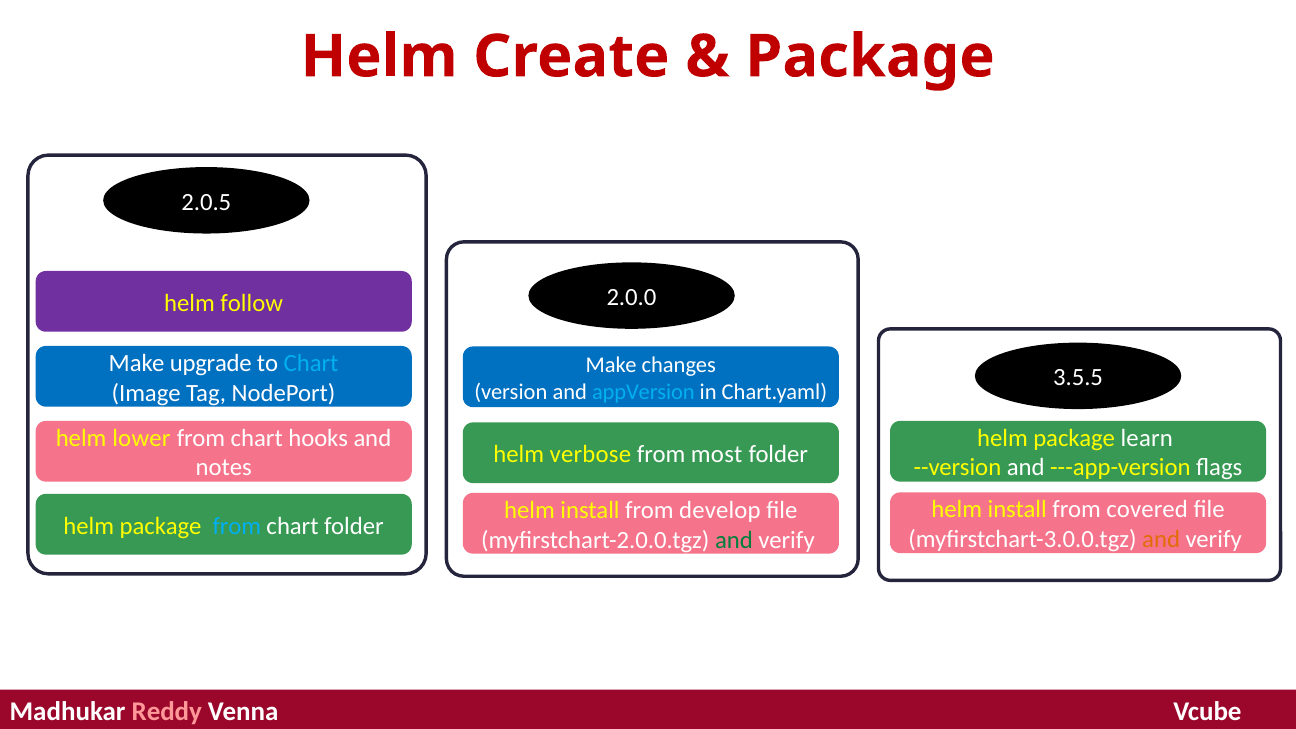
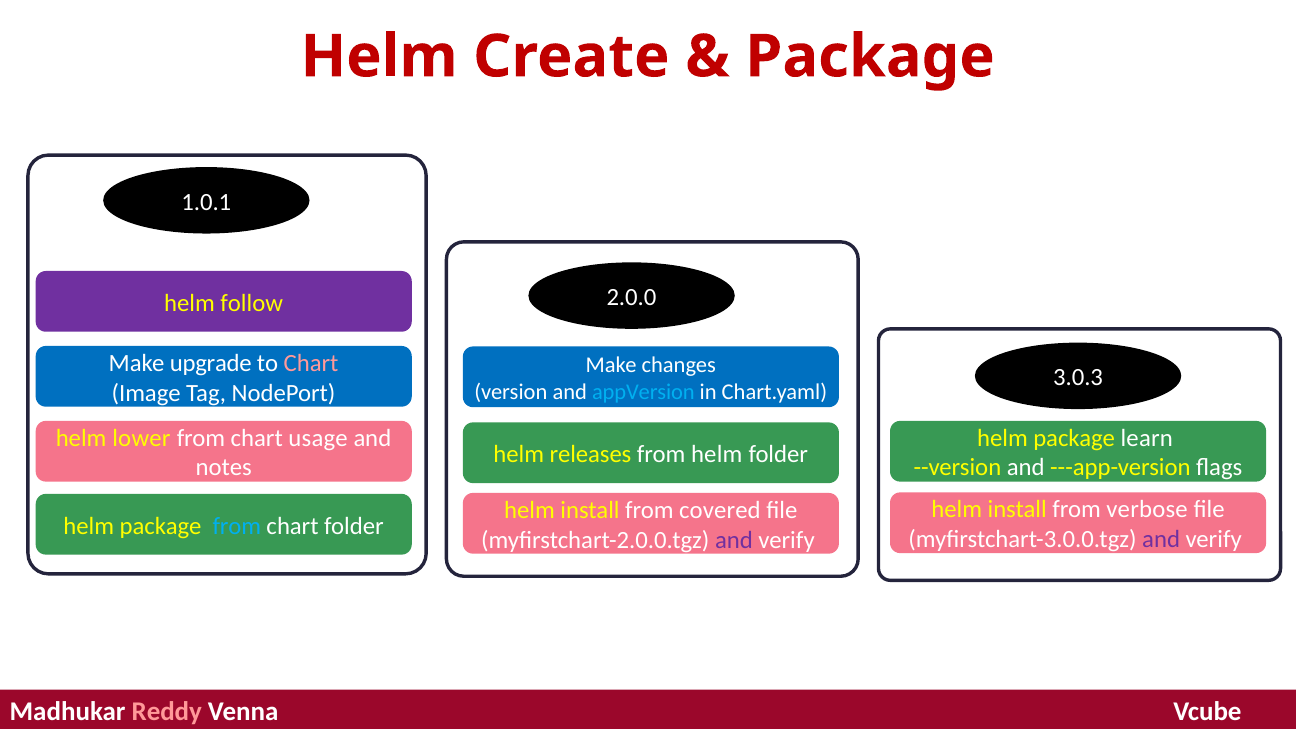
2.0.5: 2.0.5 -> 1.0.1 (206, 202)
Chart colour: light blue -> pink (311, 363)
3.5.5: 3.5.5 -> 3.0.3 (1078, 378)
hooks: hooks -> usage (318, 438)
verbose: verbose -> releases (591, 454)
from most: most -> helm (717, 454)
covered: covered -> verbose (1147, 510)
develop: develop -> covered (720, 510)
and colour: orange -> purple (1161, 539)
and colour: green -> purple (734, 540)
